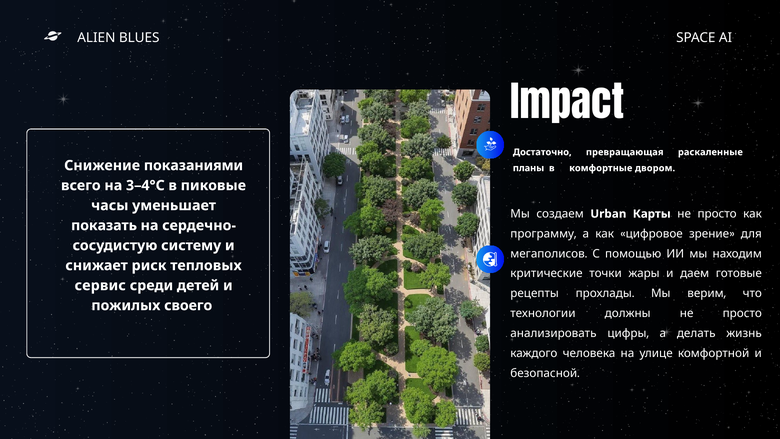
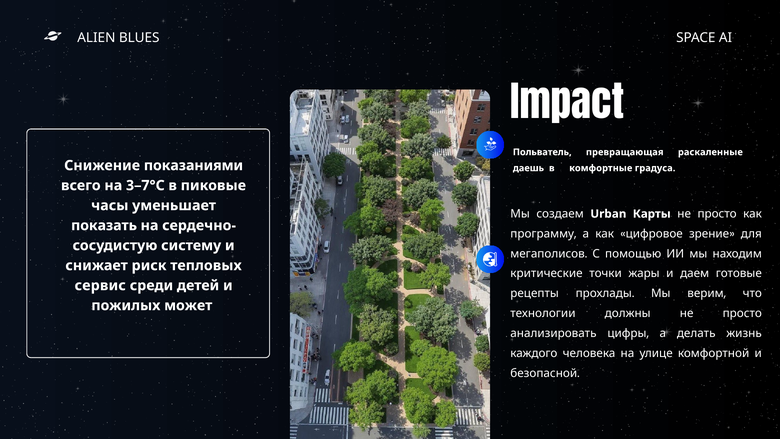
Достаточно: Достаточно -> Польватель (542, 152)
планы: планы -> даешь (528, 168)
двором: двором -> градуса (655, 168)
3–4°C: 3–4°C -> 3–7°C (145, 185)
своего: своего -> может (188, 305)
